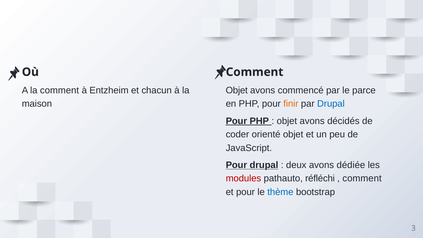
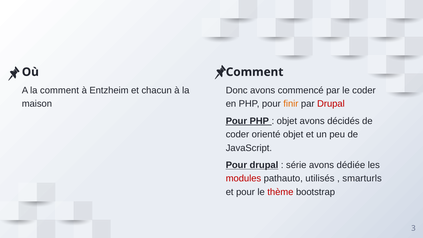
Objet: Objet -> Donc (237, 90)
le parce: parce -> coder (364, 90)
Drupal colour: blue -> red (331, 104)
deux: deux -> série (296, 165)
réfléchi: réfléchi -> utilisés (320, 179)
comment: comment -> smarturls (362, 179)
thème colour: blue -> red (280, 192)
